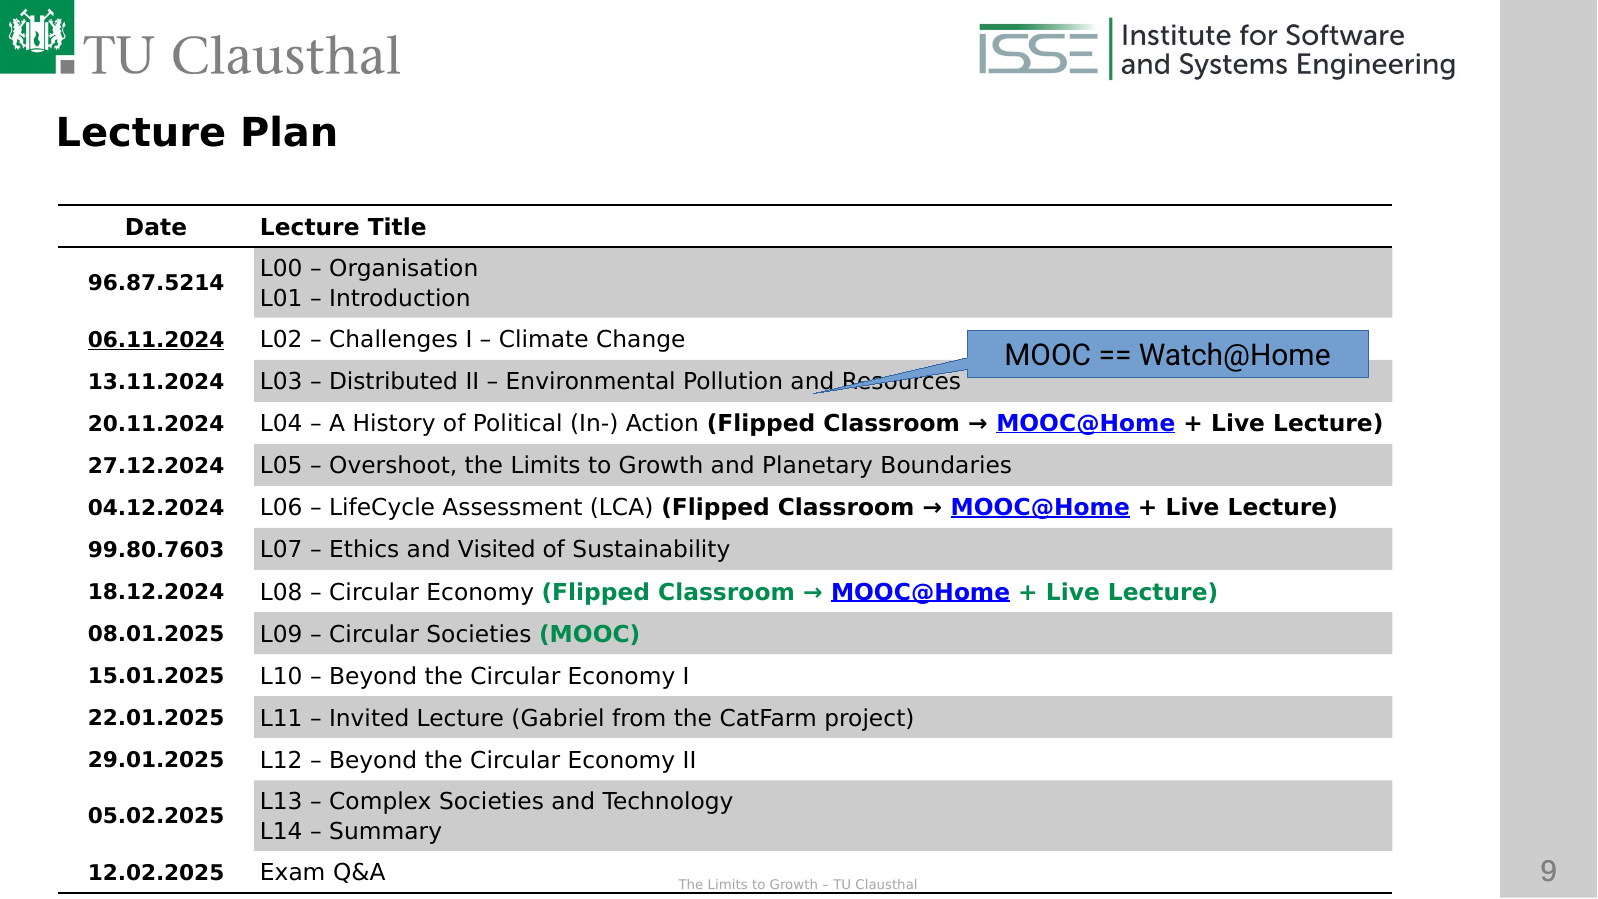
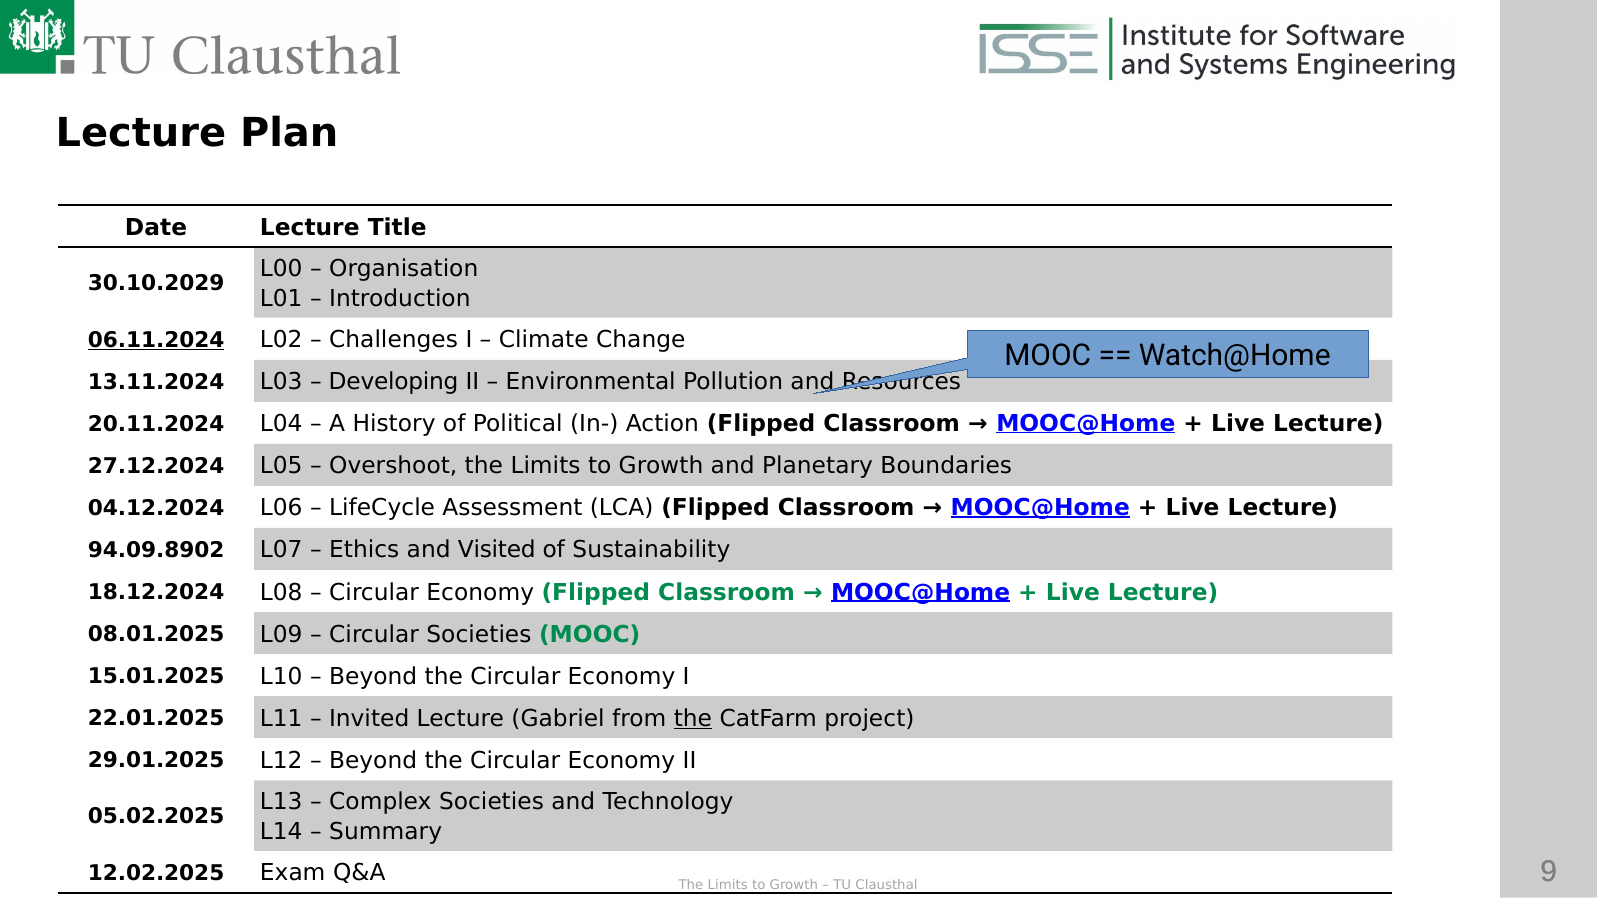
96.87.5214: 96.87.5214 -> 30.10.2029 (156, 284)
Distributed: Distributed -> Developing (394, 382)
99.80.7603: 99.80.7603 -> 94.09.8902 (156, 550)
the underline: none -> present (693, 718)
